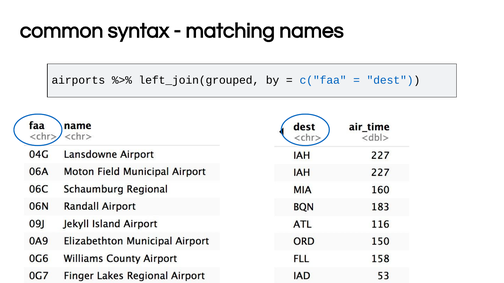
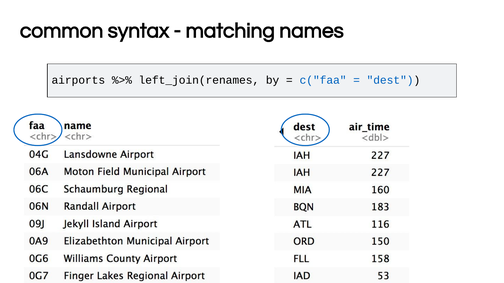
left_join(grouped: left_join(grouped -> left_join(renames (199, 80)
